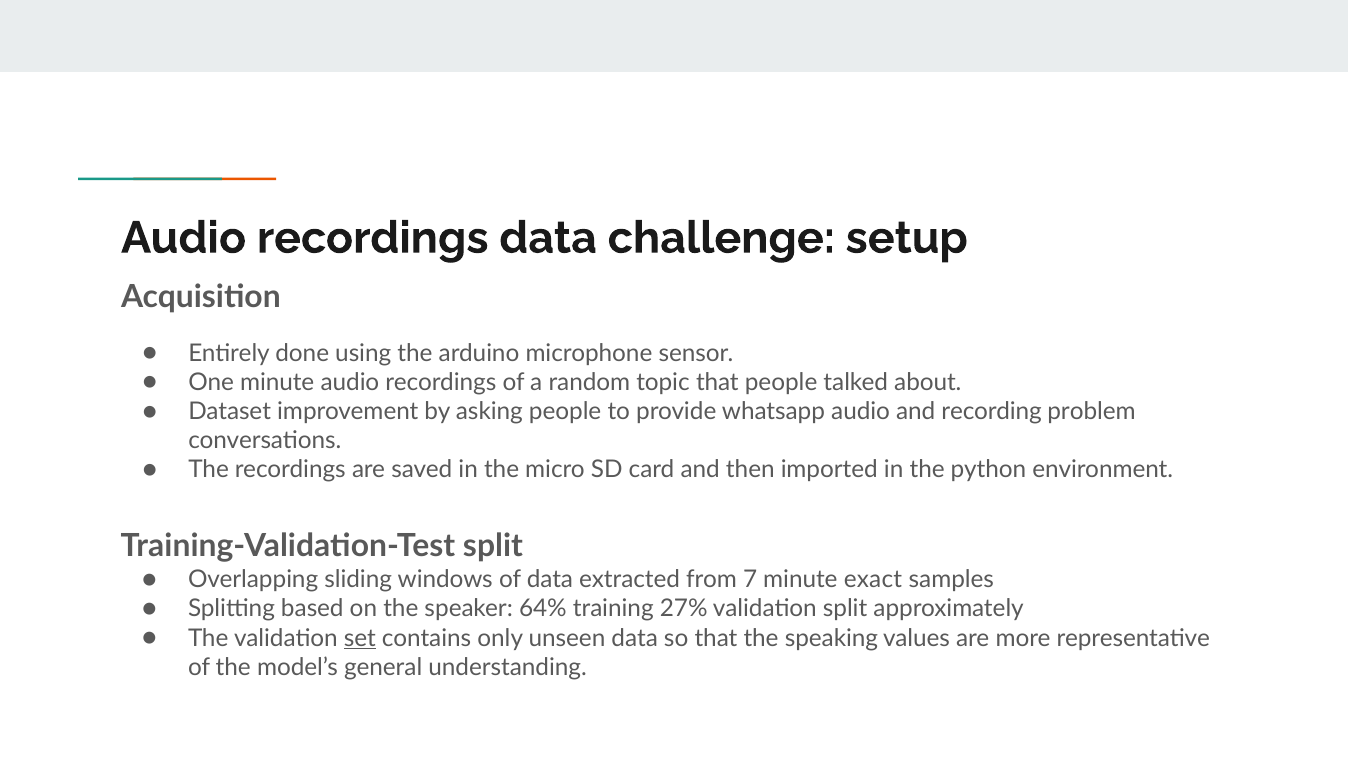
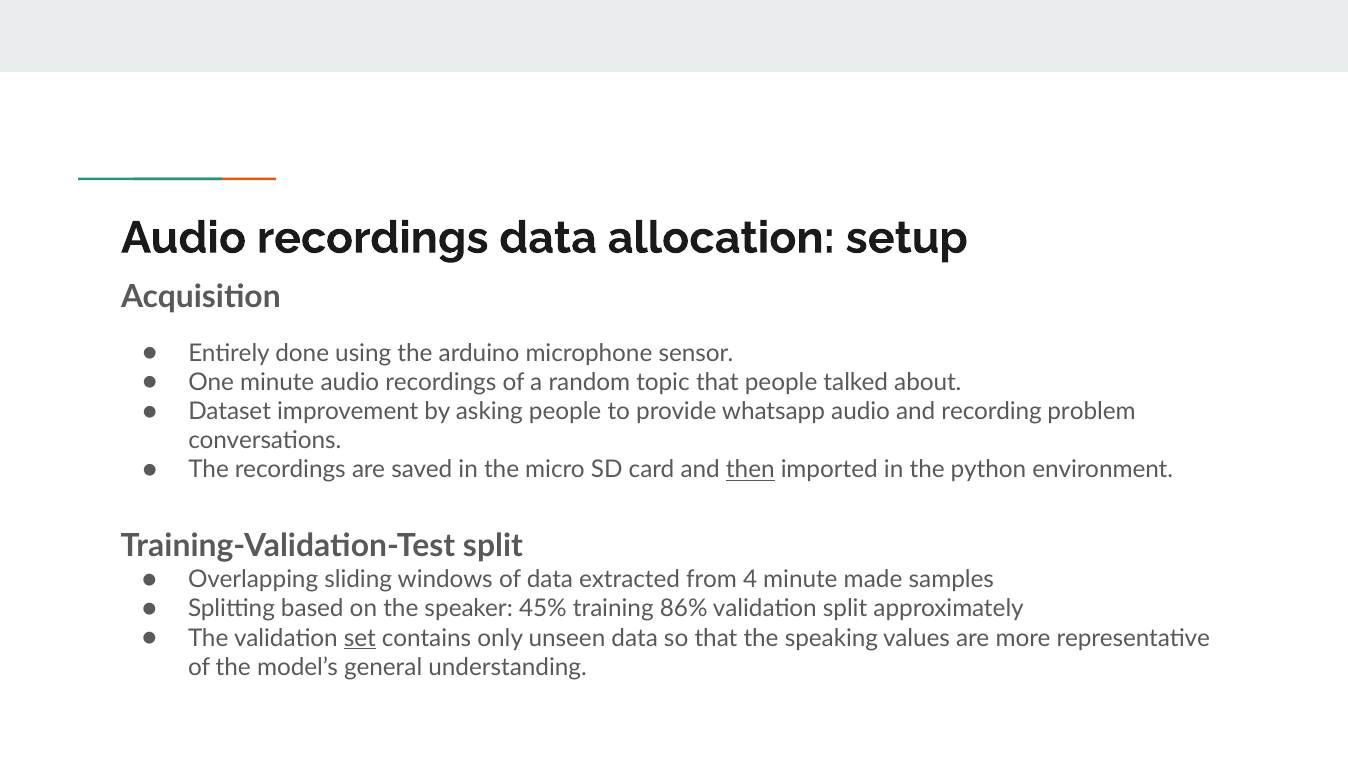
challenge: challenge -> allocation (721, 238)
then underline: none -> present (750, 470)
7: 7 -> 4 (750, 580)
exact: exact -> made (873, 580)
64%: 64% -> 45% (543, 609)
27%: 27% -> 86% (684, 609)
